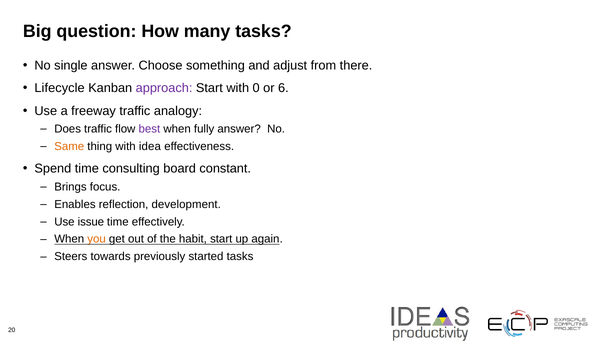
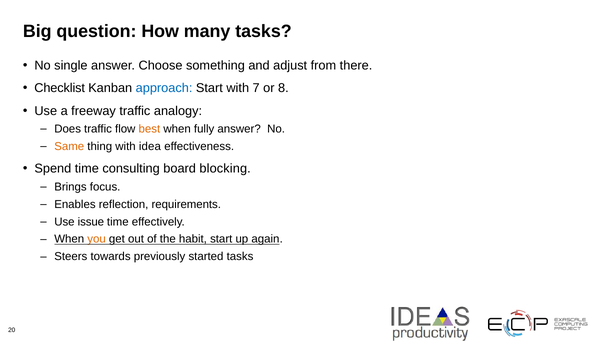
Lifecycle: Lifecycle -> Checklist (60, 88)
approach colour: purple -> blue (164, 88)
0: 0 -> 7 (256, 88)
6: 6 -> 8 (283, 88)
best colour: purple -> orange (149, 129)
constant: constant -> blocking (225, 168)
development: development -> requirements (186, 204)
